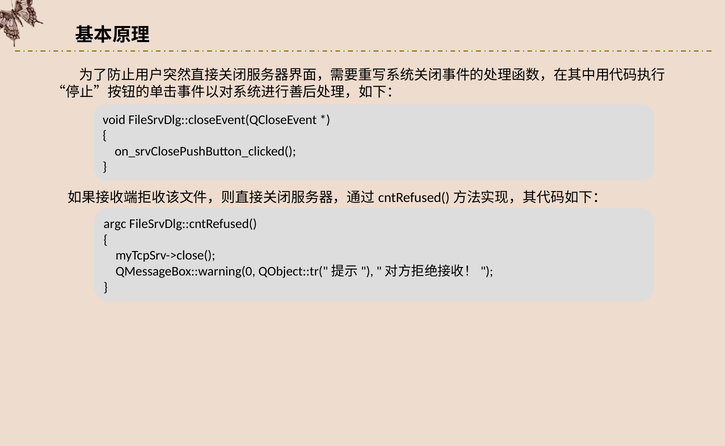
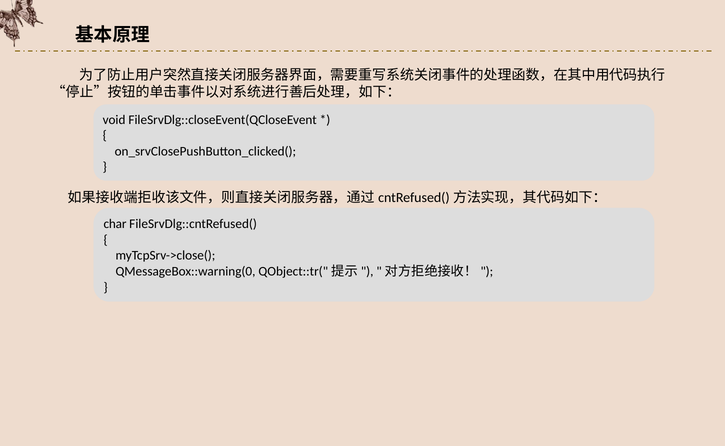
argc: argc -> char (115, 224)
